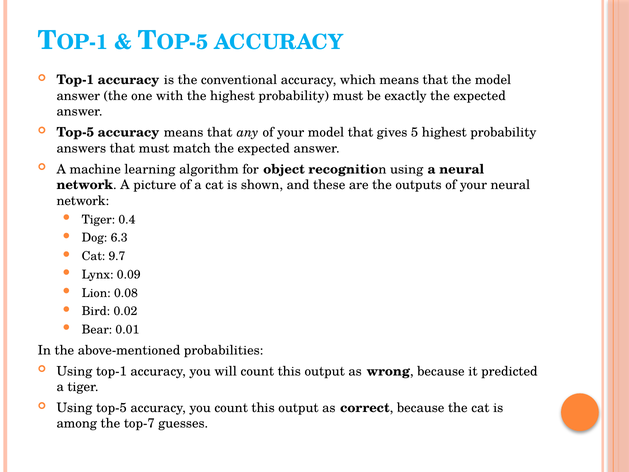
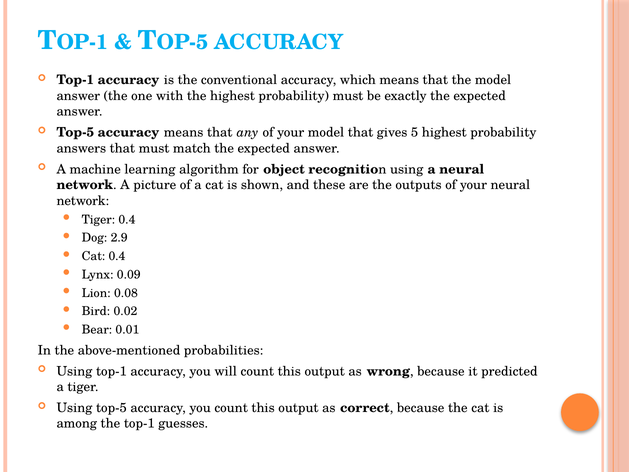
6.3: 6.3 -> 2.9 (119, 238)
Cat 9.7: 9.7 -> 0.4 (117, 256)
the top-7: top-7 -> top-1 (139, 423)
